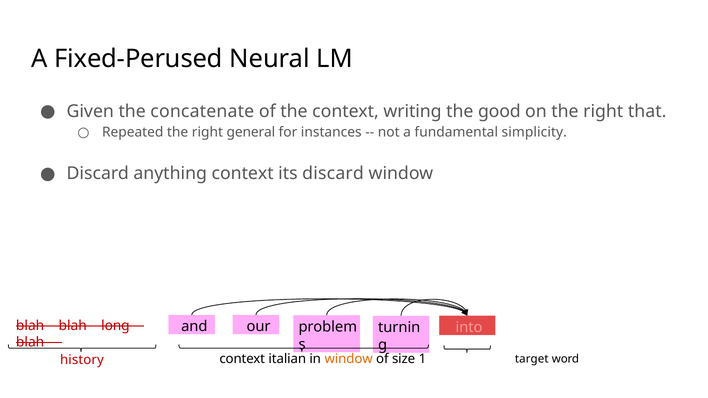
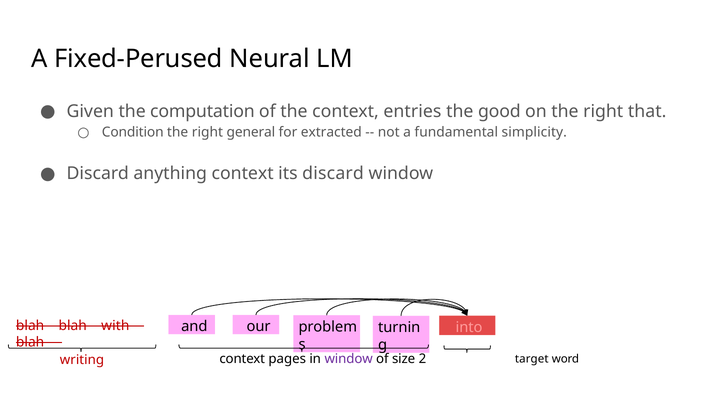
concatenate: concatenate -> computation (202, 111)
writing: writing -> entries (412, 111)
Repeated: Repeated -> Condition (133, 132)
instances: instances -> extracted (331, 132)
long: long -> with (115, 326)
italian: italian -> pages (287, 359)
window colour: orange -> purple (349, 359)
1: 1 -> 2 (422, 359)
history: history -> writing (82, 360)
